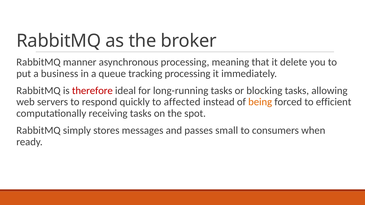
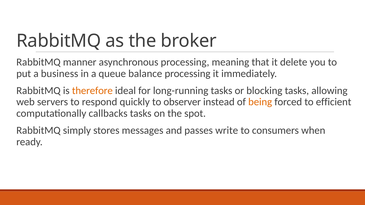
tracking: tracking -> balance (145, 74)
therefore colour: red -> orange (92, 91)
affected: affected -> observer (182, 102)
receiving: receiving -> callbacks (108, 114)
small: small -> write (227, 130)
